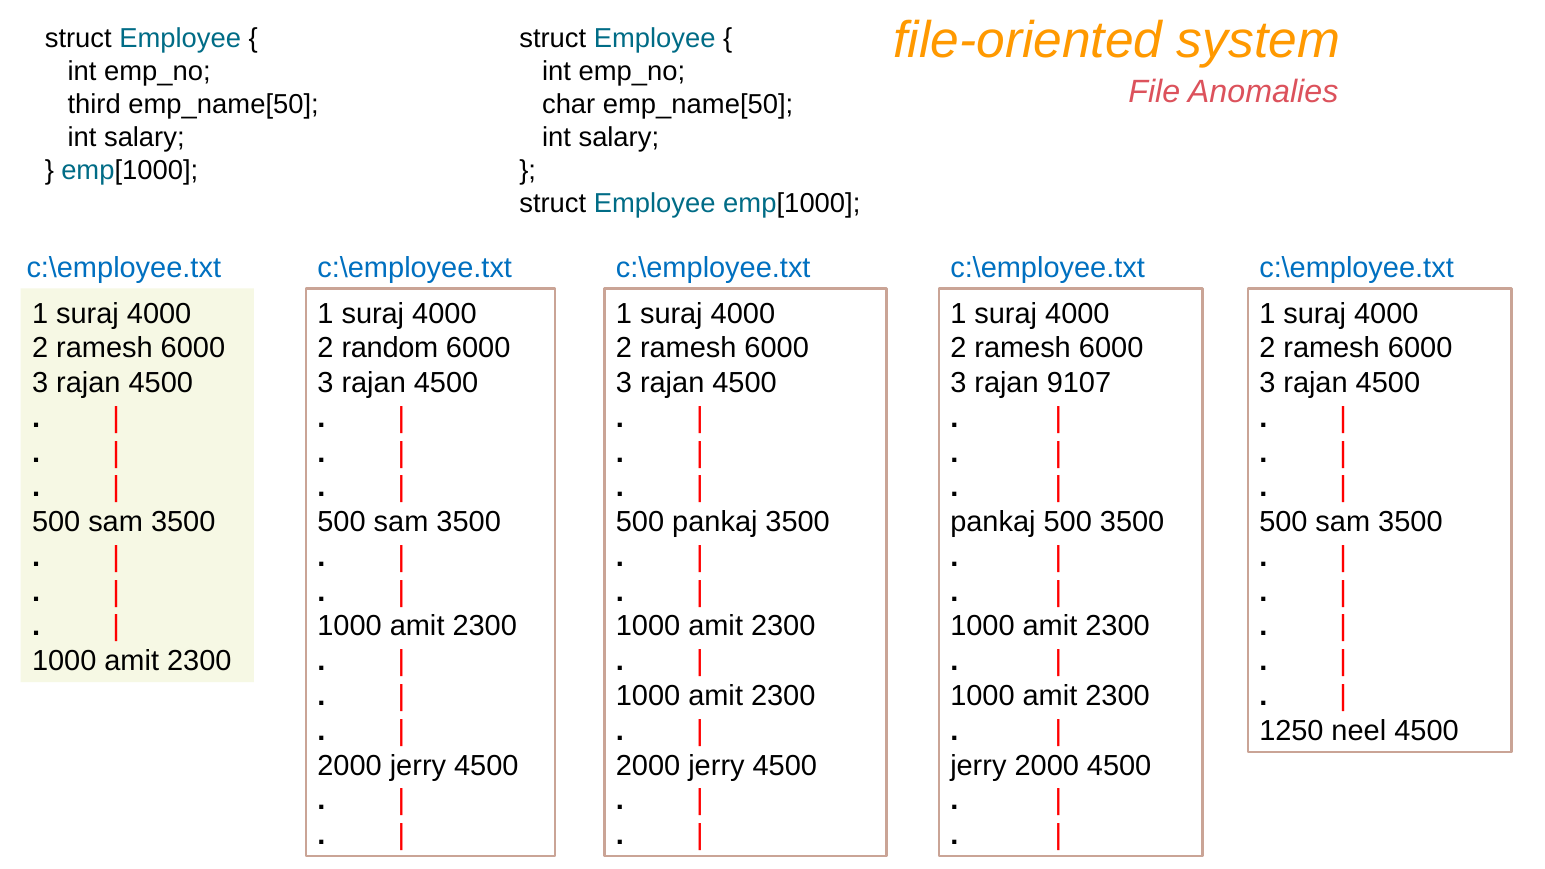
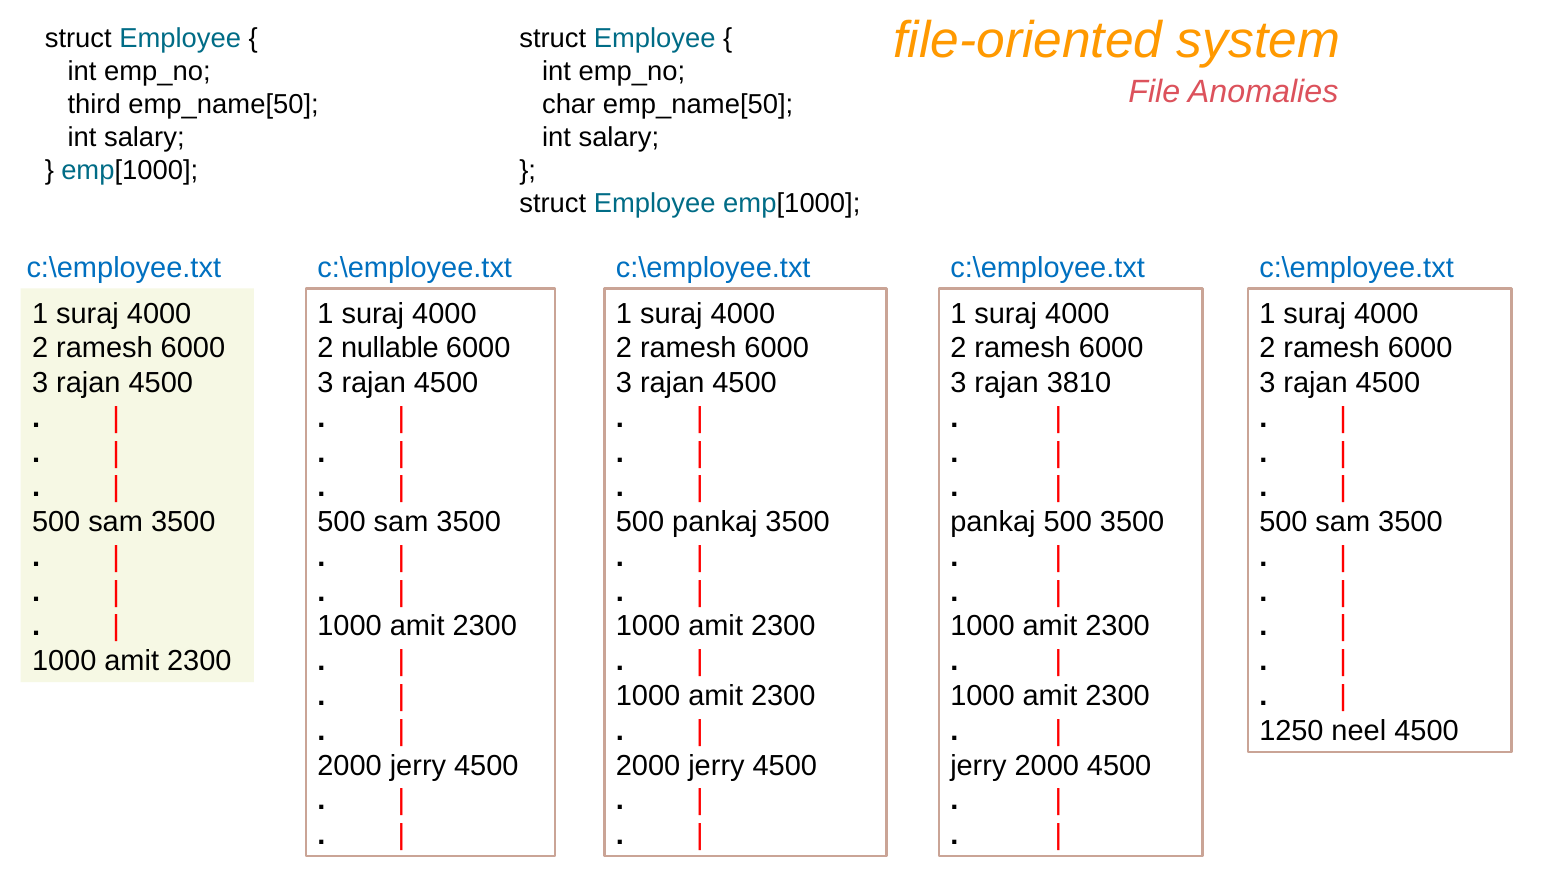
random: random -> nullable (390, 348)
9107: 9107 -> 3810 (1079, 383)
